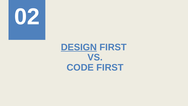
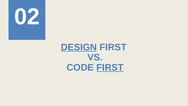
FIRST underline: none -> present (110, 67)
